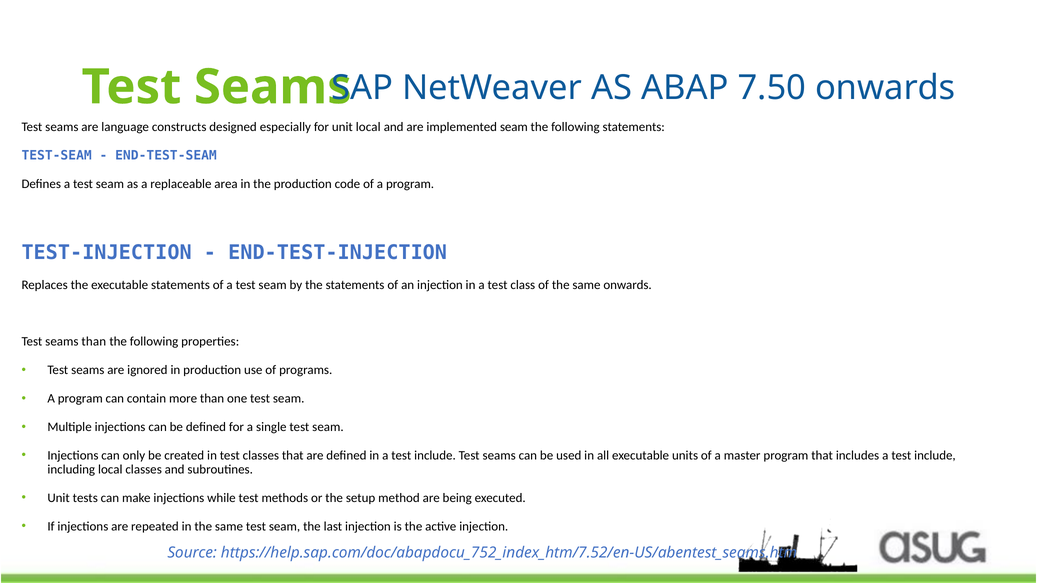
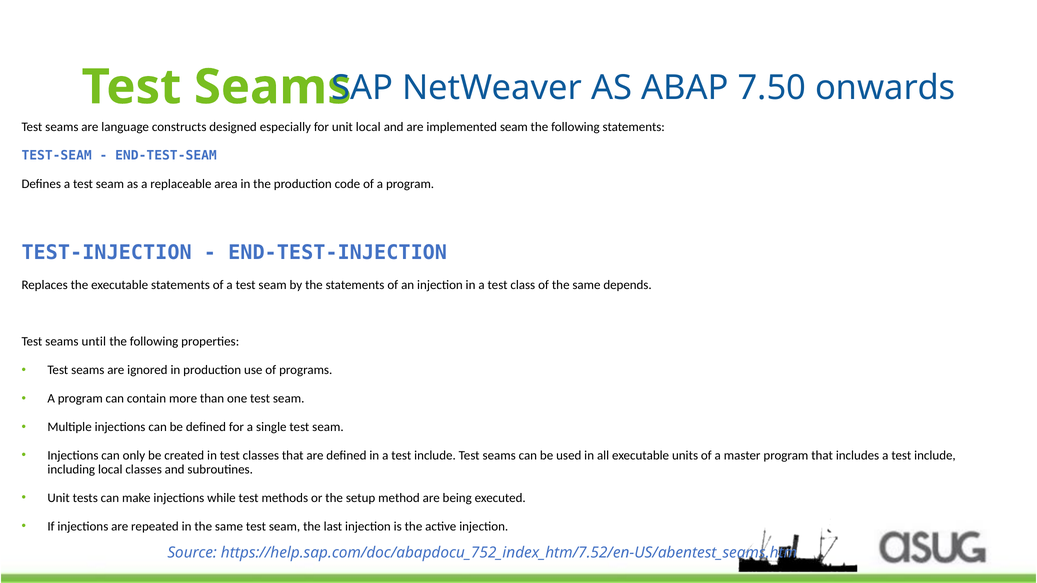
same onwards: onwards -> depends (628, 285)
seams than: than -> until (94, 342)
